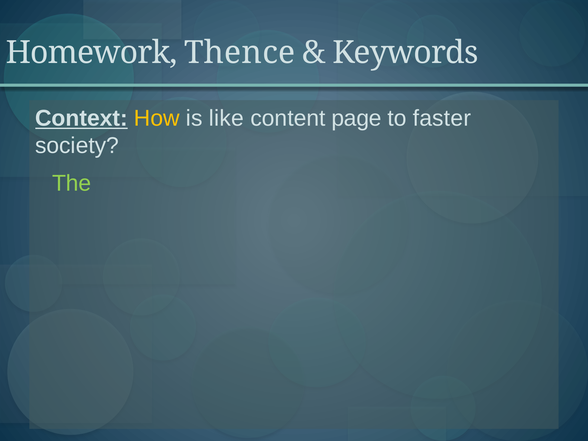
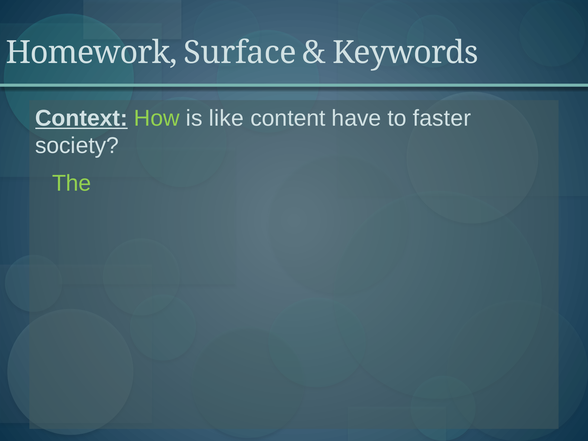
Thence: Thence -> Surface (240, 53)
How colour: yellow -> light green (157, 118)
page: page -> have (356, 118)
